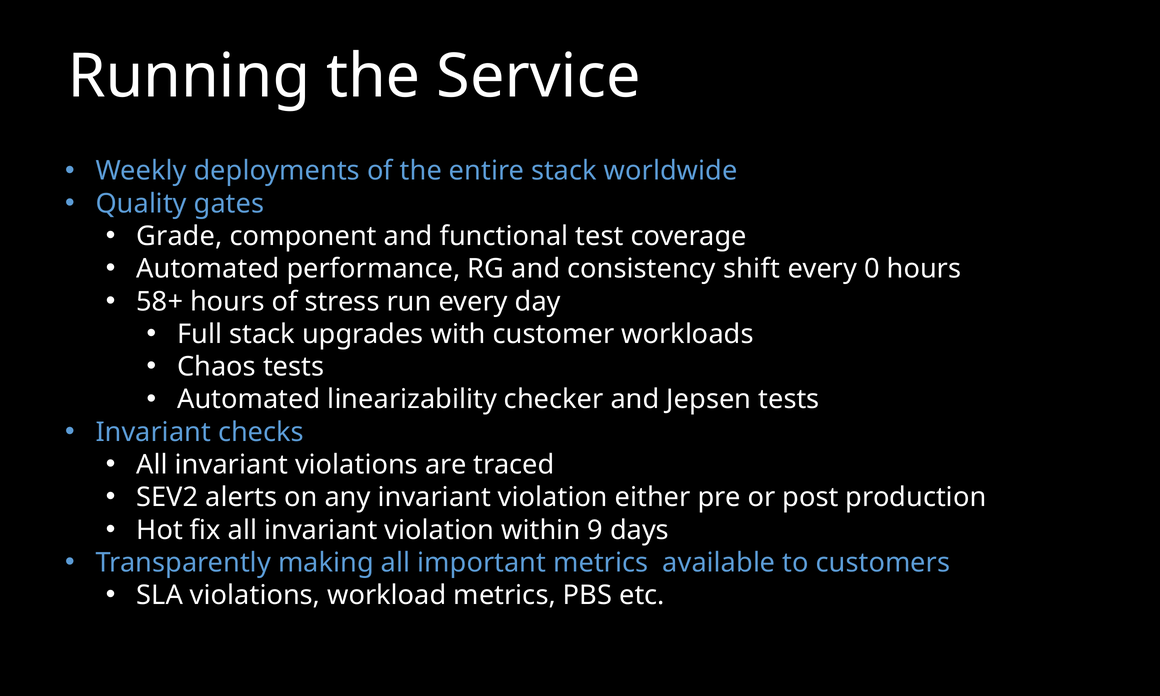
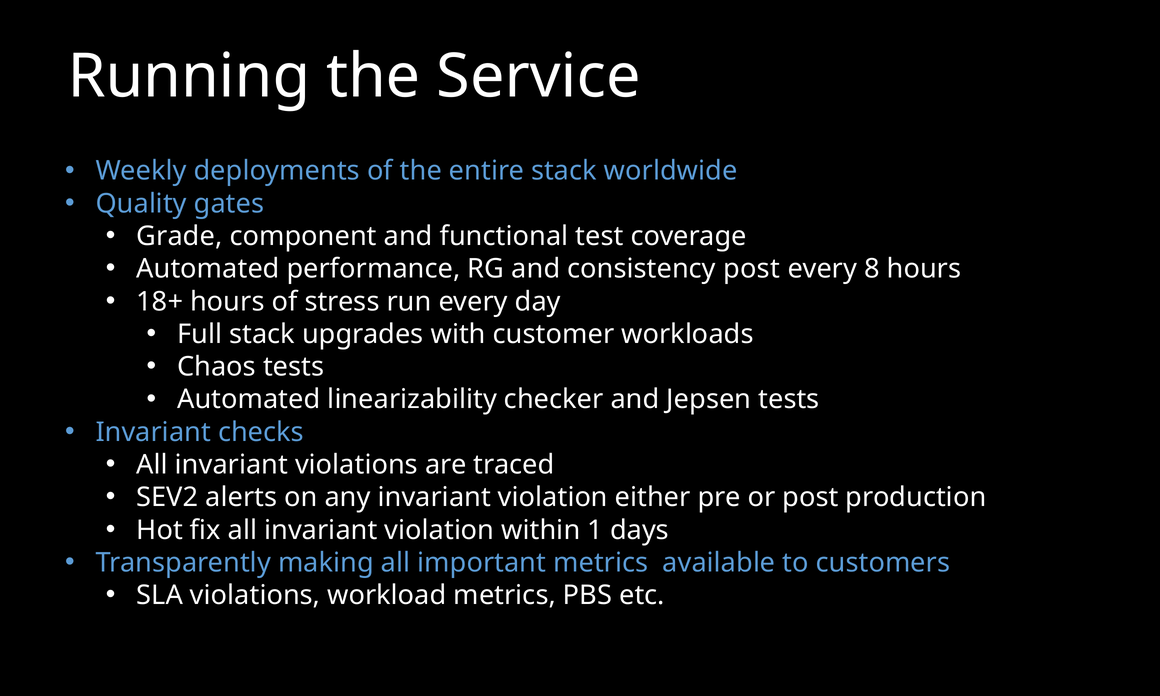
consistency shift: shift -> post (752, 269)
0: 0 -> 8 (872, 269)
58+: 58+ -> 18+ (160, 302)
9: 9 -> 1 (595, 530)
